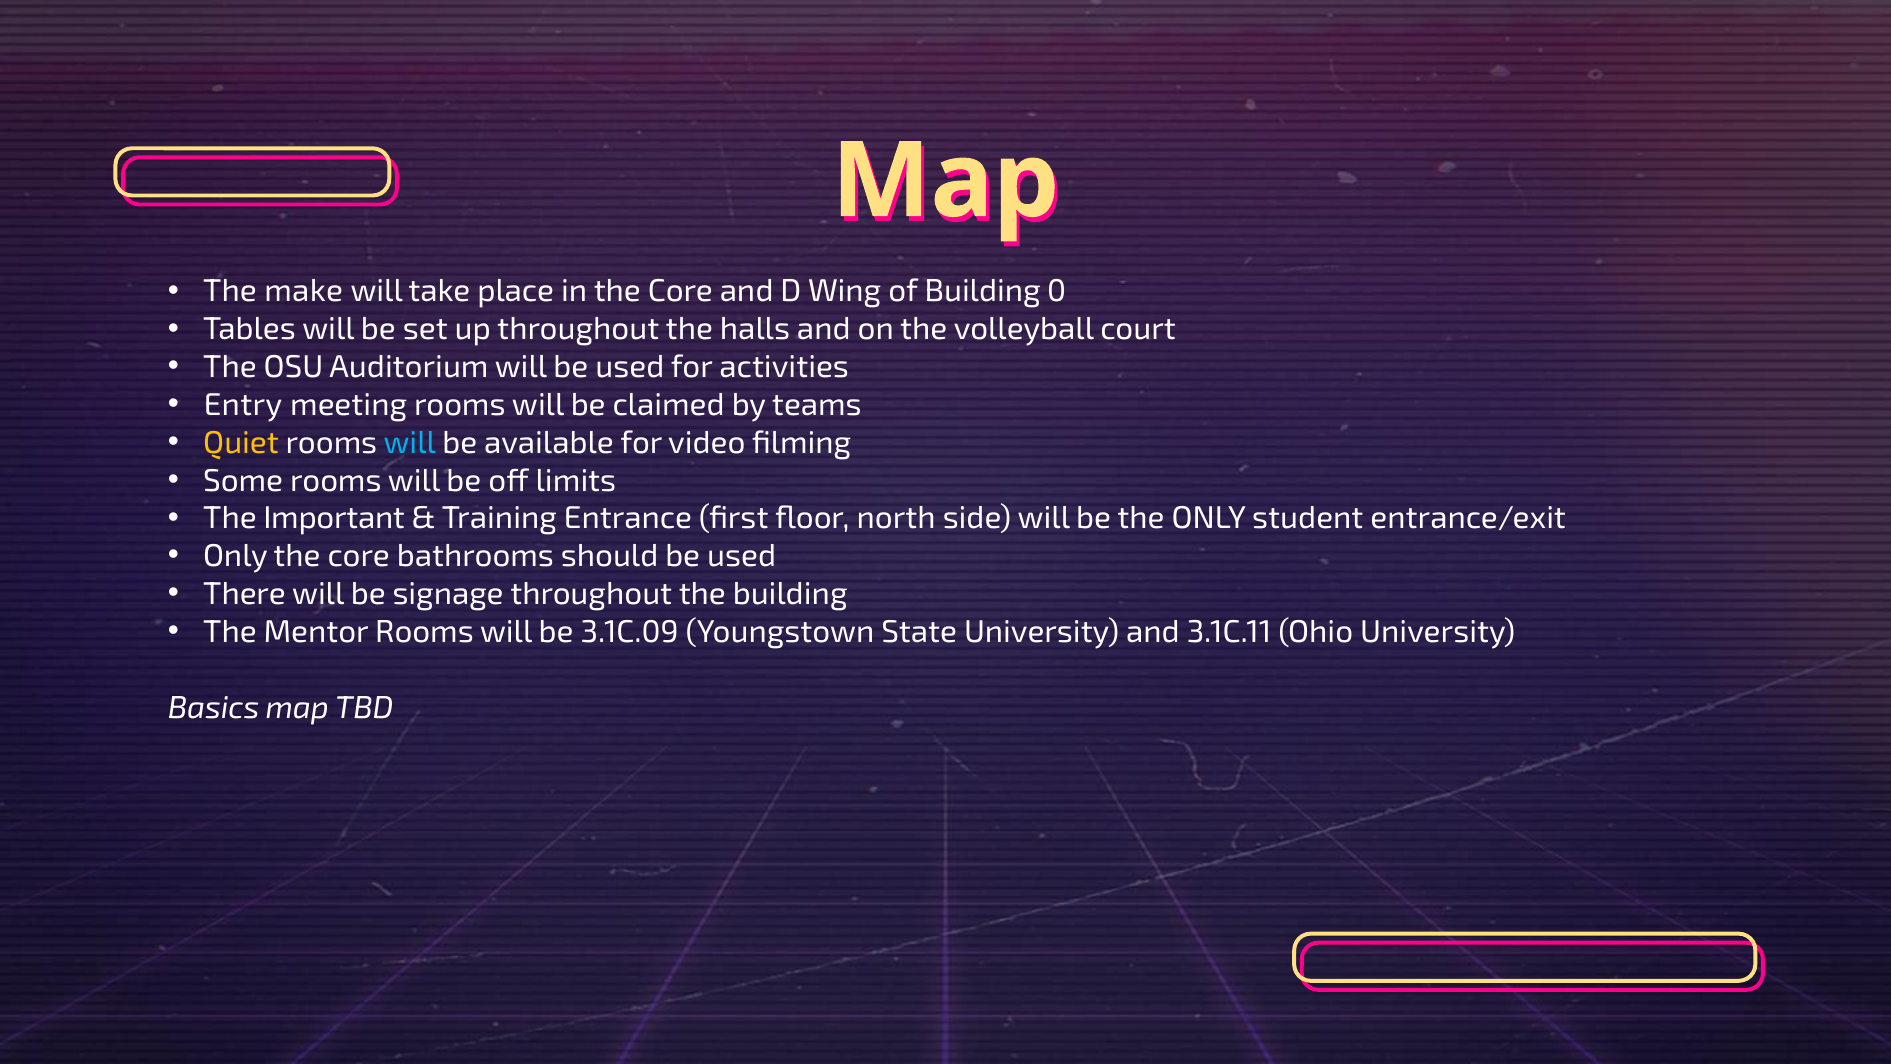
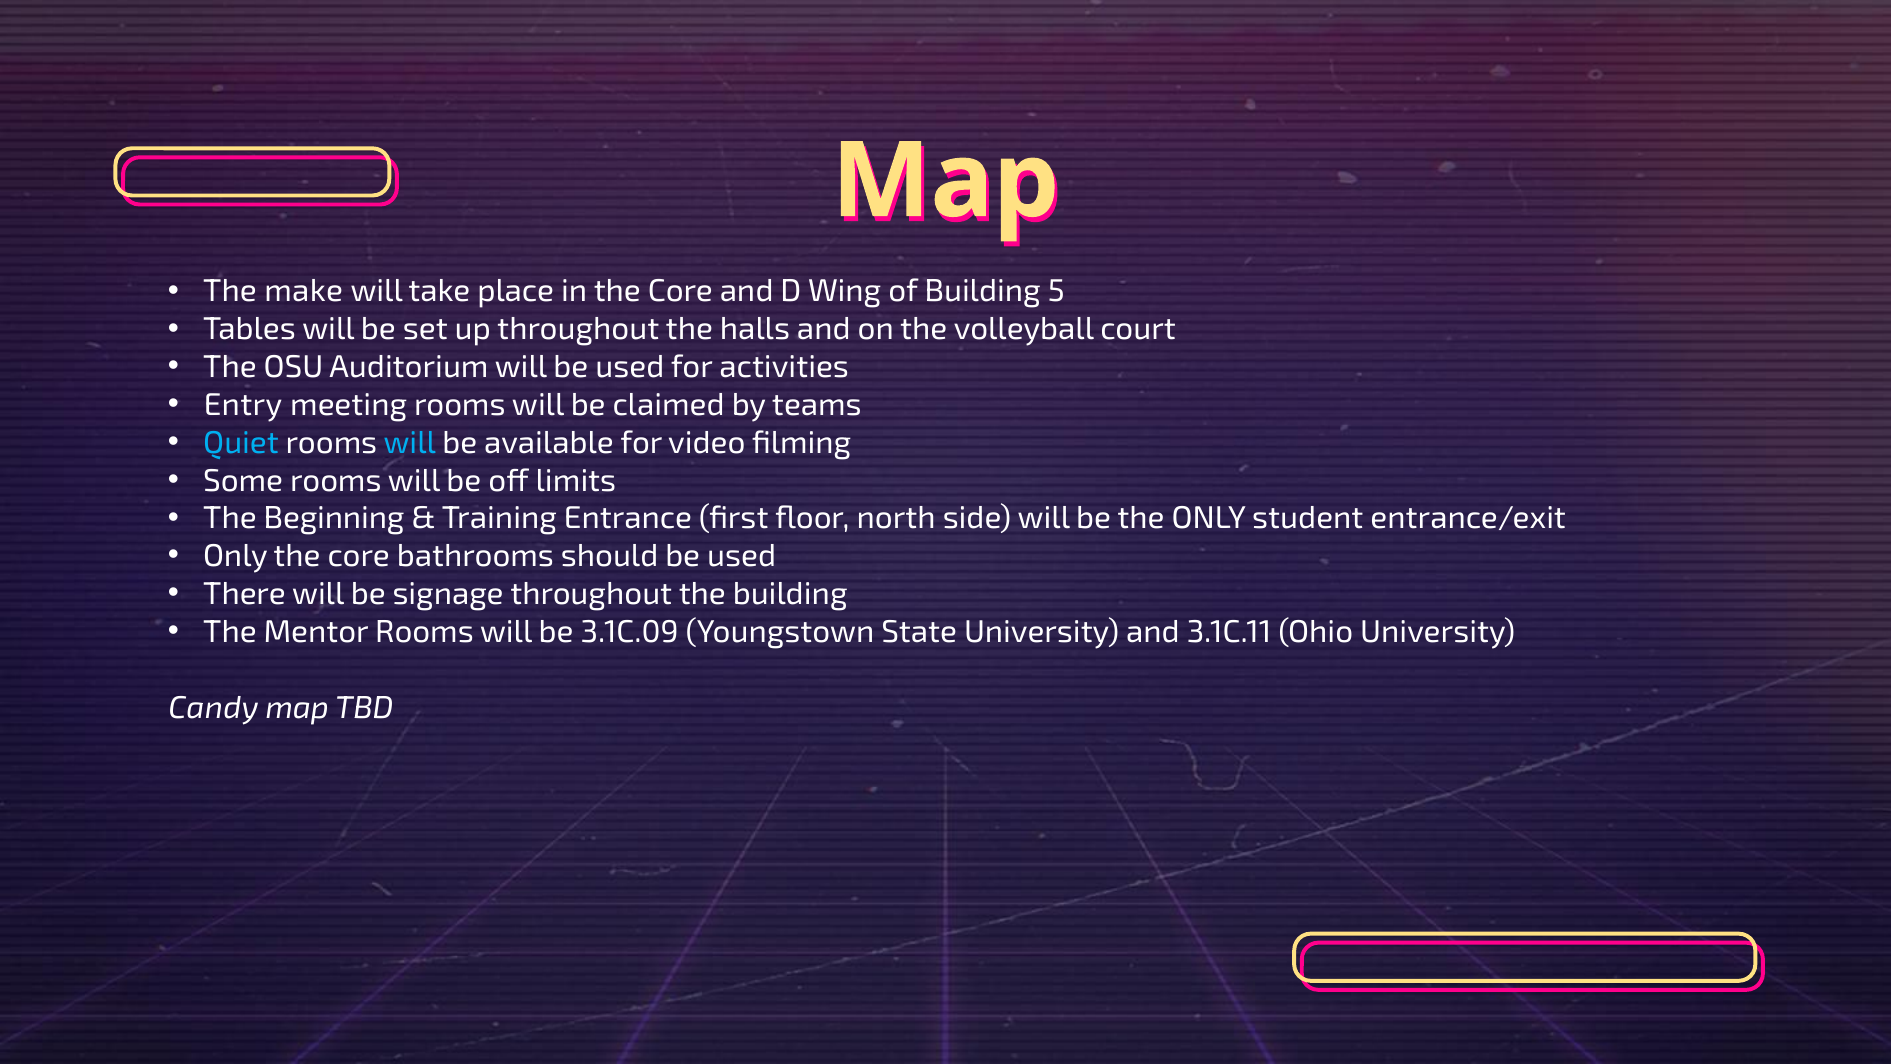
0: 0 -> 5 (1056, 291)
Quiet colour: yellow -> light blue (241, 443)
Important: Important -> Beginning (334, 518)
Basics: Basics -> Candy (213, 707)
